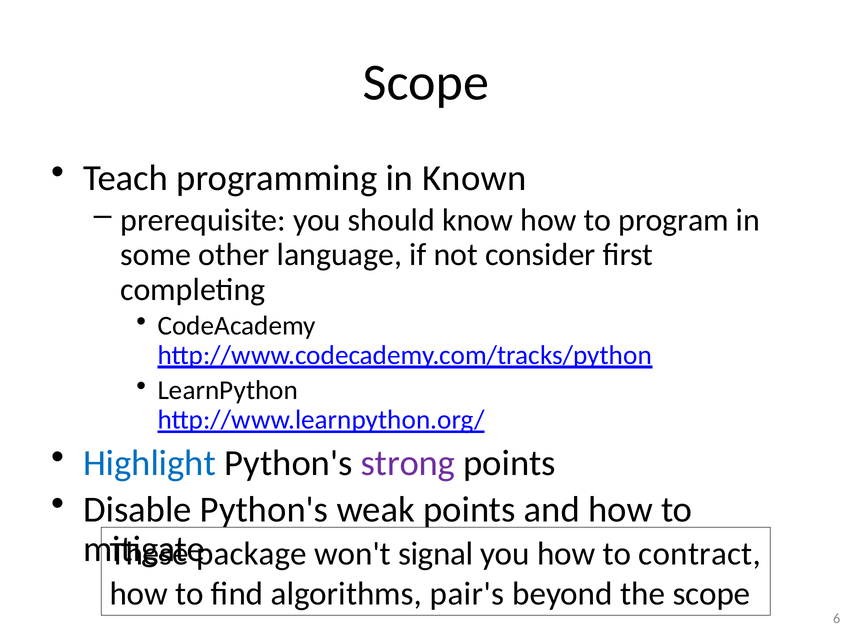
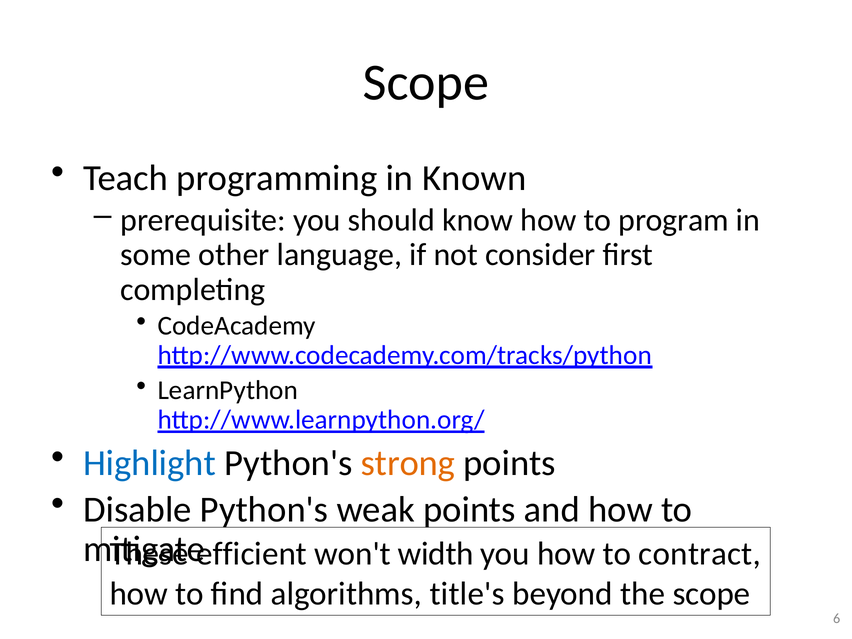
strong colour: purple -> orange (408, 463)
package: package -> efficient (252, 554)
signal: signal -> width (436, 554)
pair's: pair's -> title's (467, 594)
